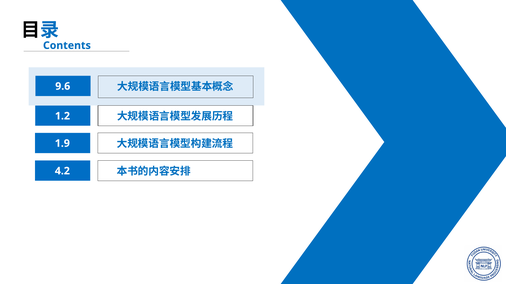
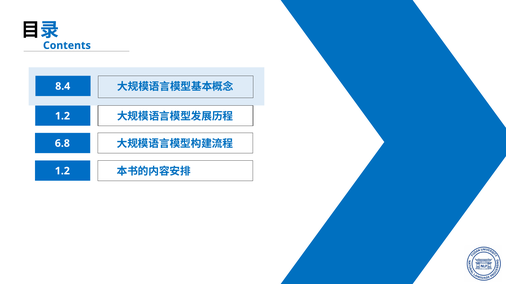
9.6: 9.6 -> 8.4 (63, 86)
1.9: 1.9 -> 6.8 (62, 144)
4.2: 4.2 -> 1.2 (62, 171)
